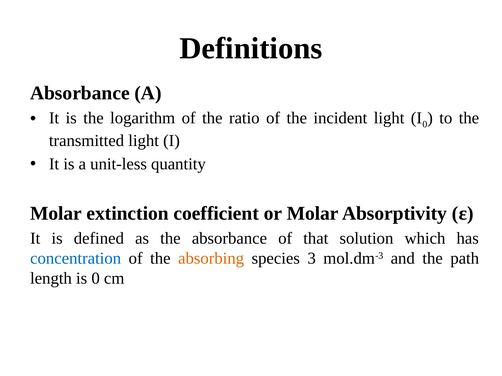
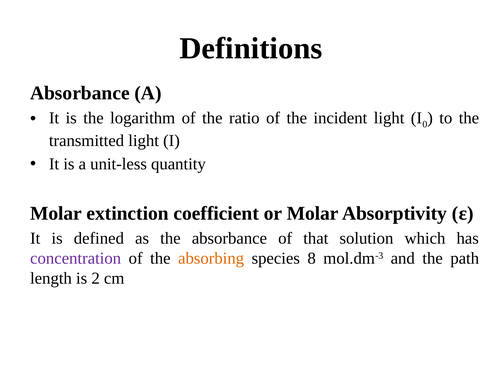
concentration colour: blue -> purple (76, 259)
3: 3 -> 8 (312, 259)
is 0: 0 -> 2 (96, 279)
